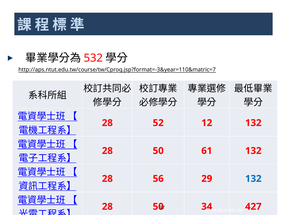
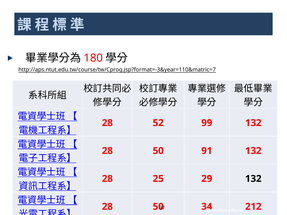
532: 532 -> 180 (93, 58)
12: 12 -> 99 (207, 123)
61: 61 -> 91 (207, 151)
56: 56 -> 25 (158, 179)
132 colour: blue -> black (253, 179)
427: 427 -> 212 (253, 207)
